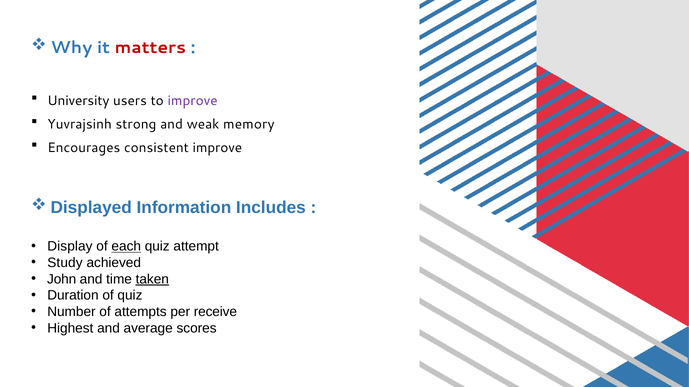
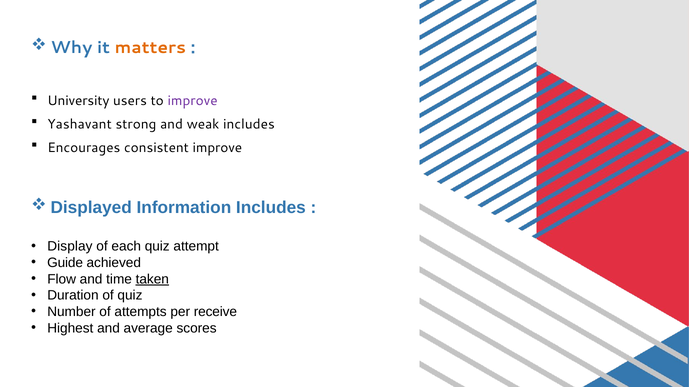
matters colour: red -> orange (150, 48)
Yuvrajsinh: Yuvrajsinh -> Yashavant (80, 124)
weak memory: memory -> includes (249, 124)
each underline: present -> none (126, 247)
Study: Study -> Guide (65, 263)
John: John -> Flow (62, 279)
